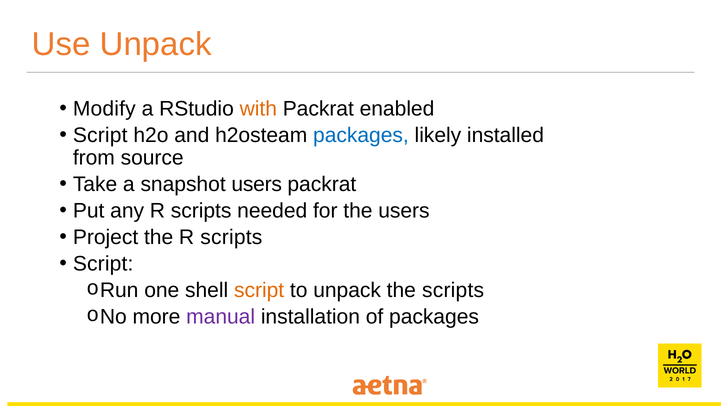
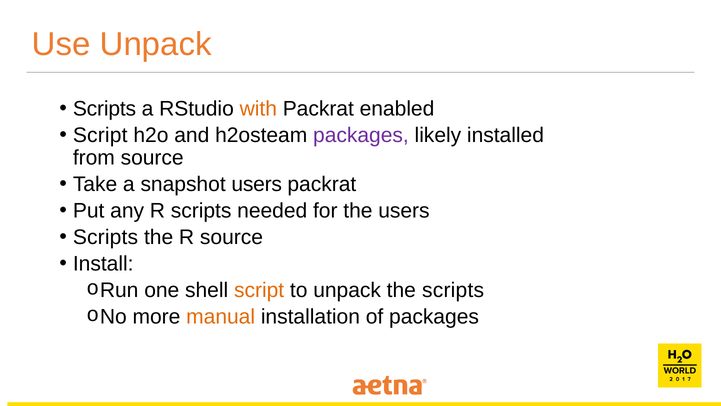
Modify: Modify -> Scripts (104, 109)
packages colour: blue -> purple (361, 135)
Project: Project -> Scripts (105, 237)
the R scripts: scripts -> source (231, 237)
Script: Script -> Install (103, 264)
manual colour: purple -> orange (221, 316)
